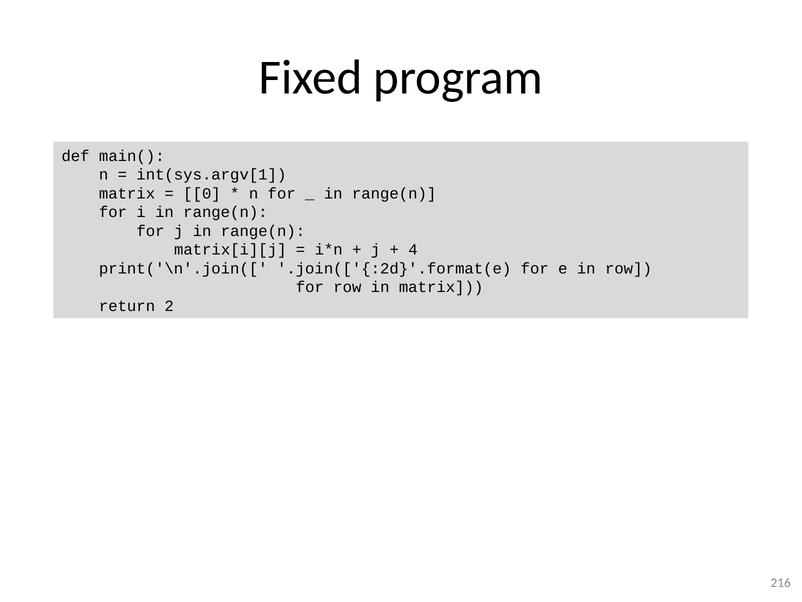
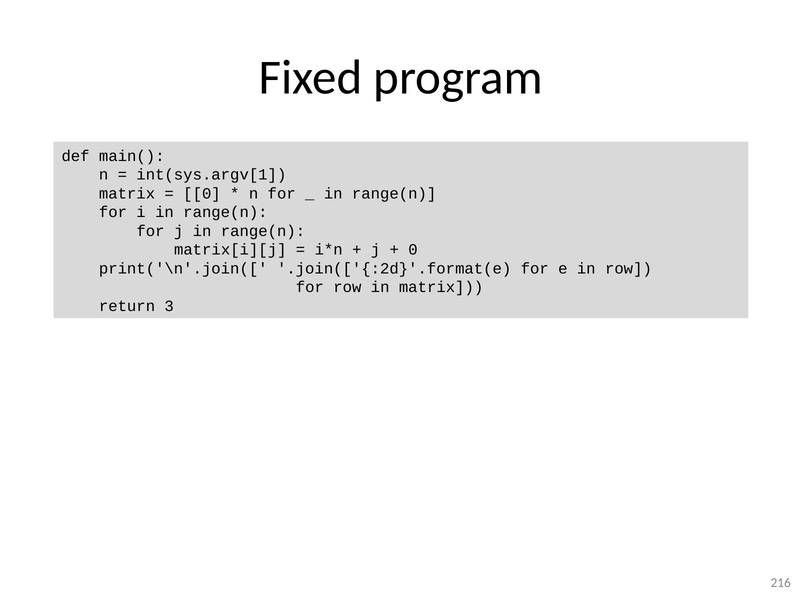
4: 4 -> 0 (413, 250)
2: 2 -> 3 (169, 306)
